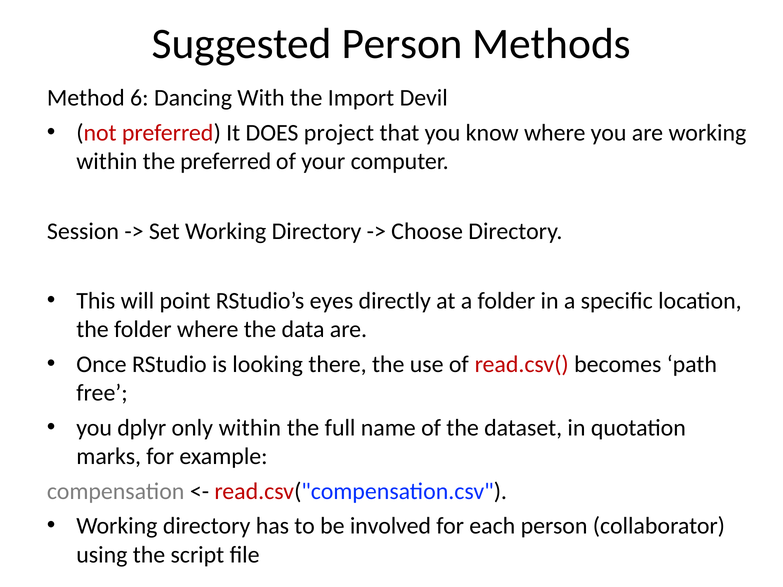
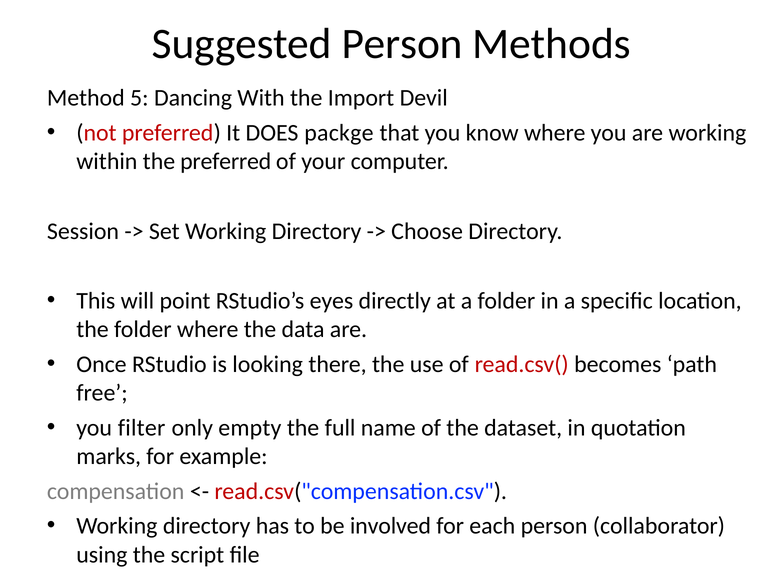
6: 6 -> 5 (139, 98)
project: project -> packge (339, 133)
dplyr: dplyr -> filter (142, 428)
only within: within -> empty (250, 428)
